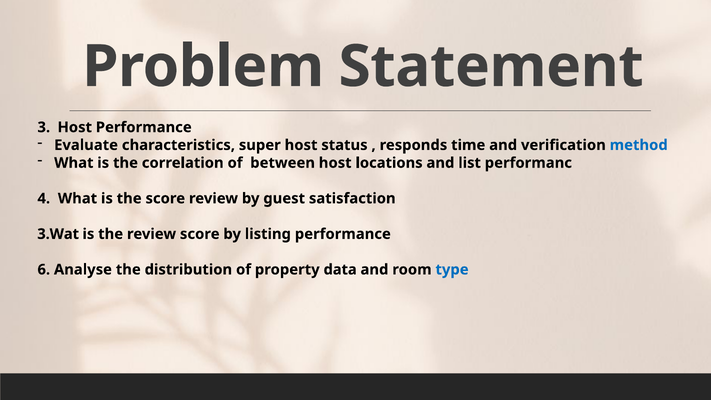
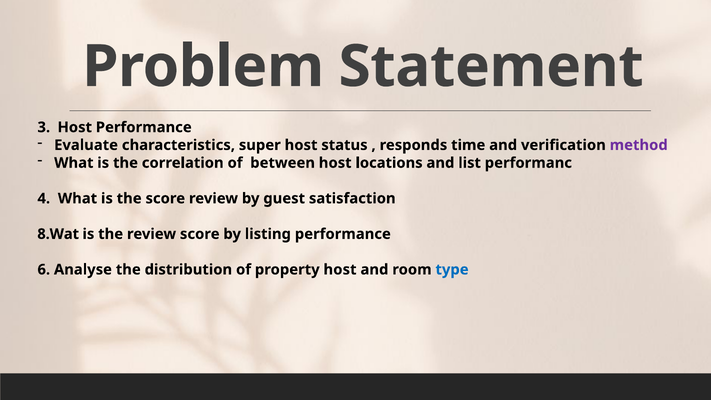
method colour: blue -> purple (639, 145)
3.Wat: 3.Wat -> 8.Wat (58, 234)
property data: data -> host (340, 270)
